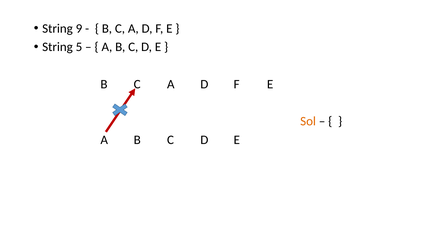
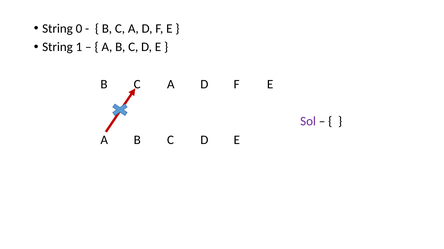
9: 9 -> 0 (79, 29)
5: 5 -> 1 (79, 47)
Sol colour: orange -> purple (308, 122)
